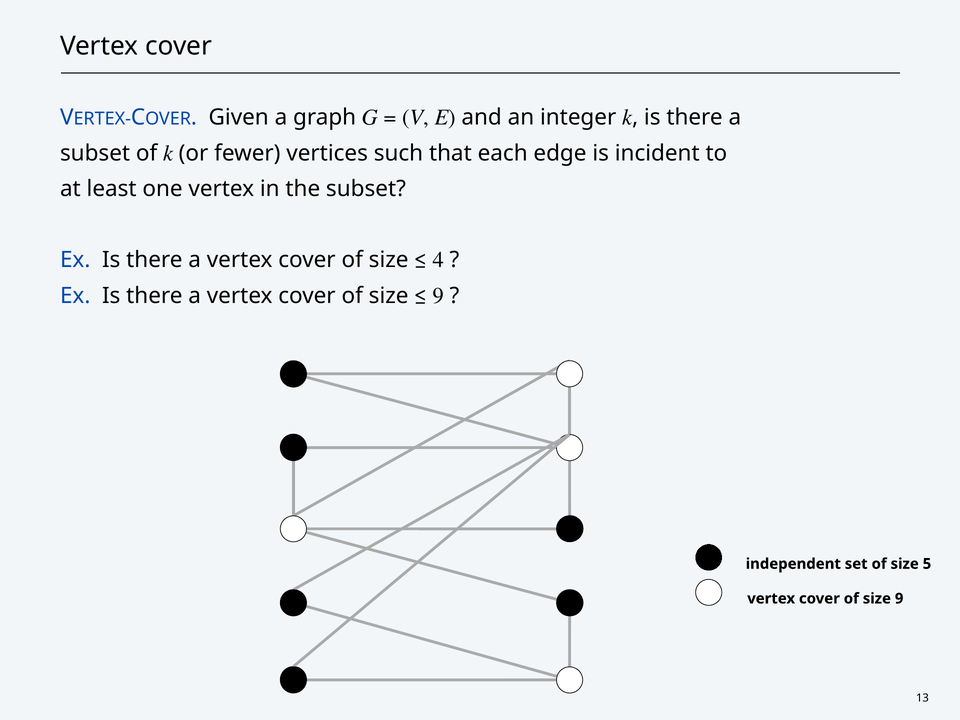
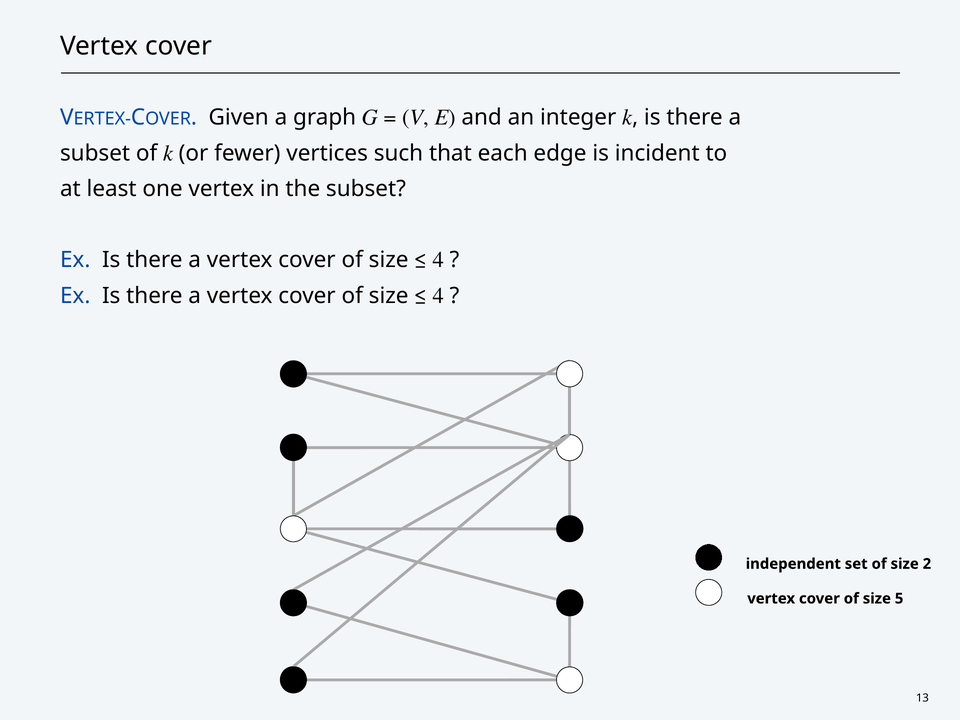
9: 9 -> 4 (438, 296)
5: 5 -> 2 (927, 564)
size 9: 9 -> 5 (899, 599)
